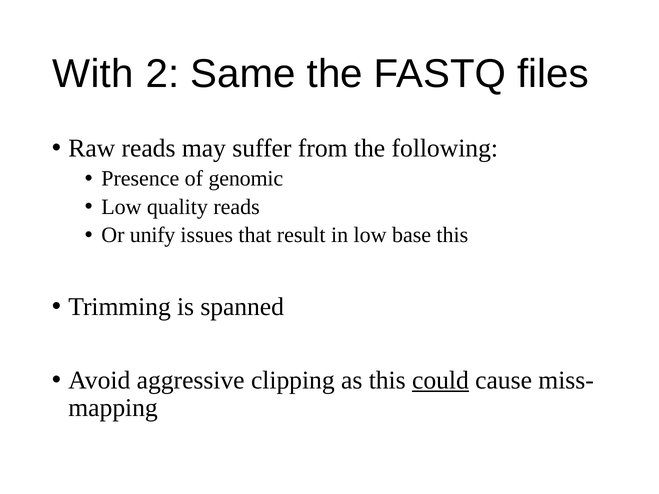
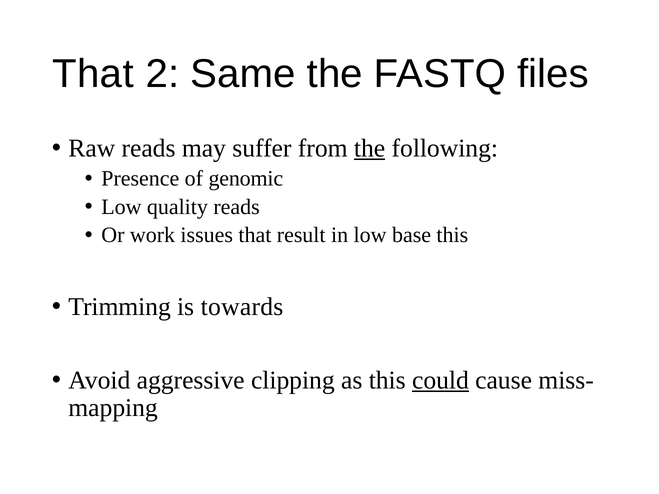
With: With -> That (93, 74)
the underline: none -> present (370, 149)
unify: unify -> work (153, 235)
spanned: spanned -> towards (242, 307)
